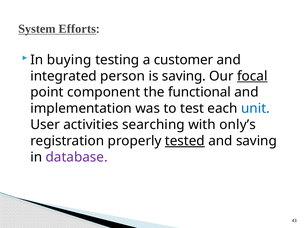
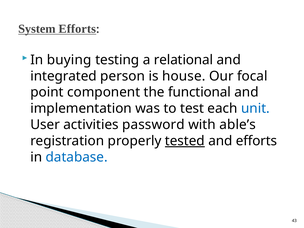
customer: customer -> relational (184, 60)
is saving: saving -> house (184, 76)
focal underline: present -> none (252, 76)
searching: searching -> password (153, 125)
only’s: only’s -> able’s (238, 125)
and saving: saving -> efforts (256, 141)
database colour: purple -> blue (77, 157)
